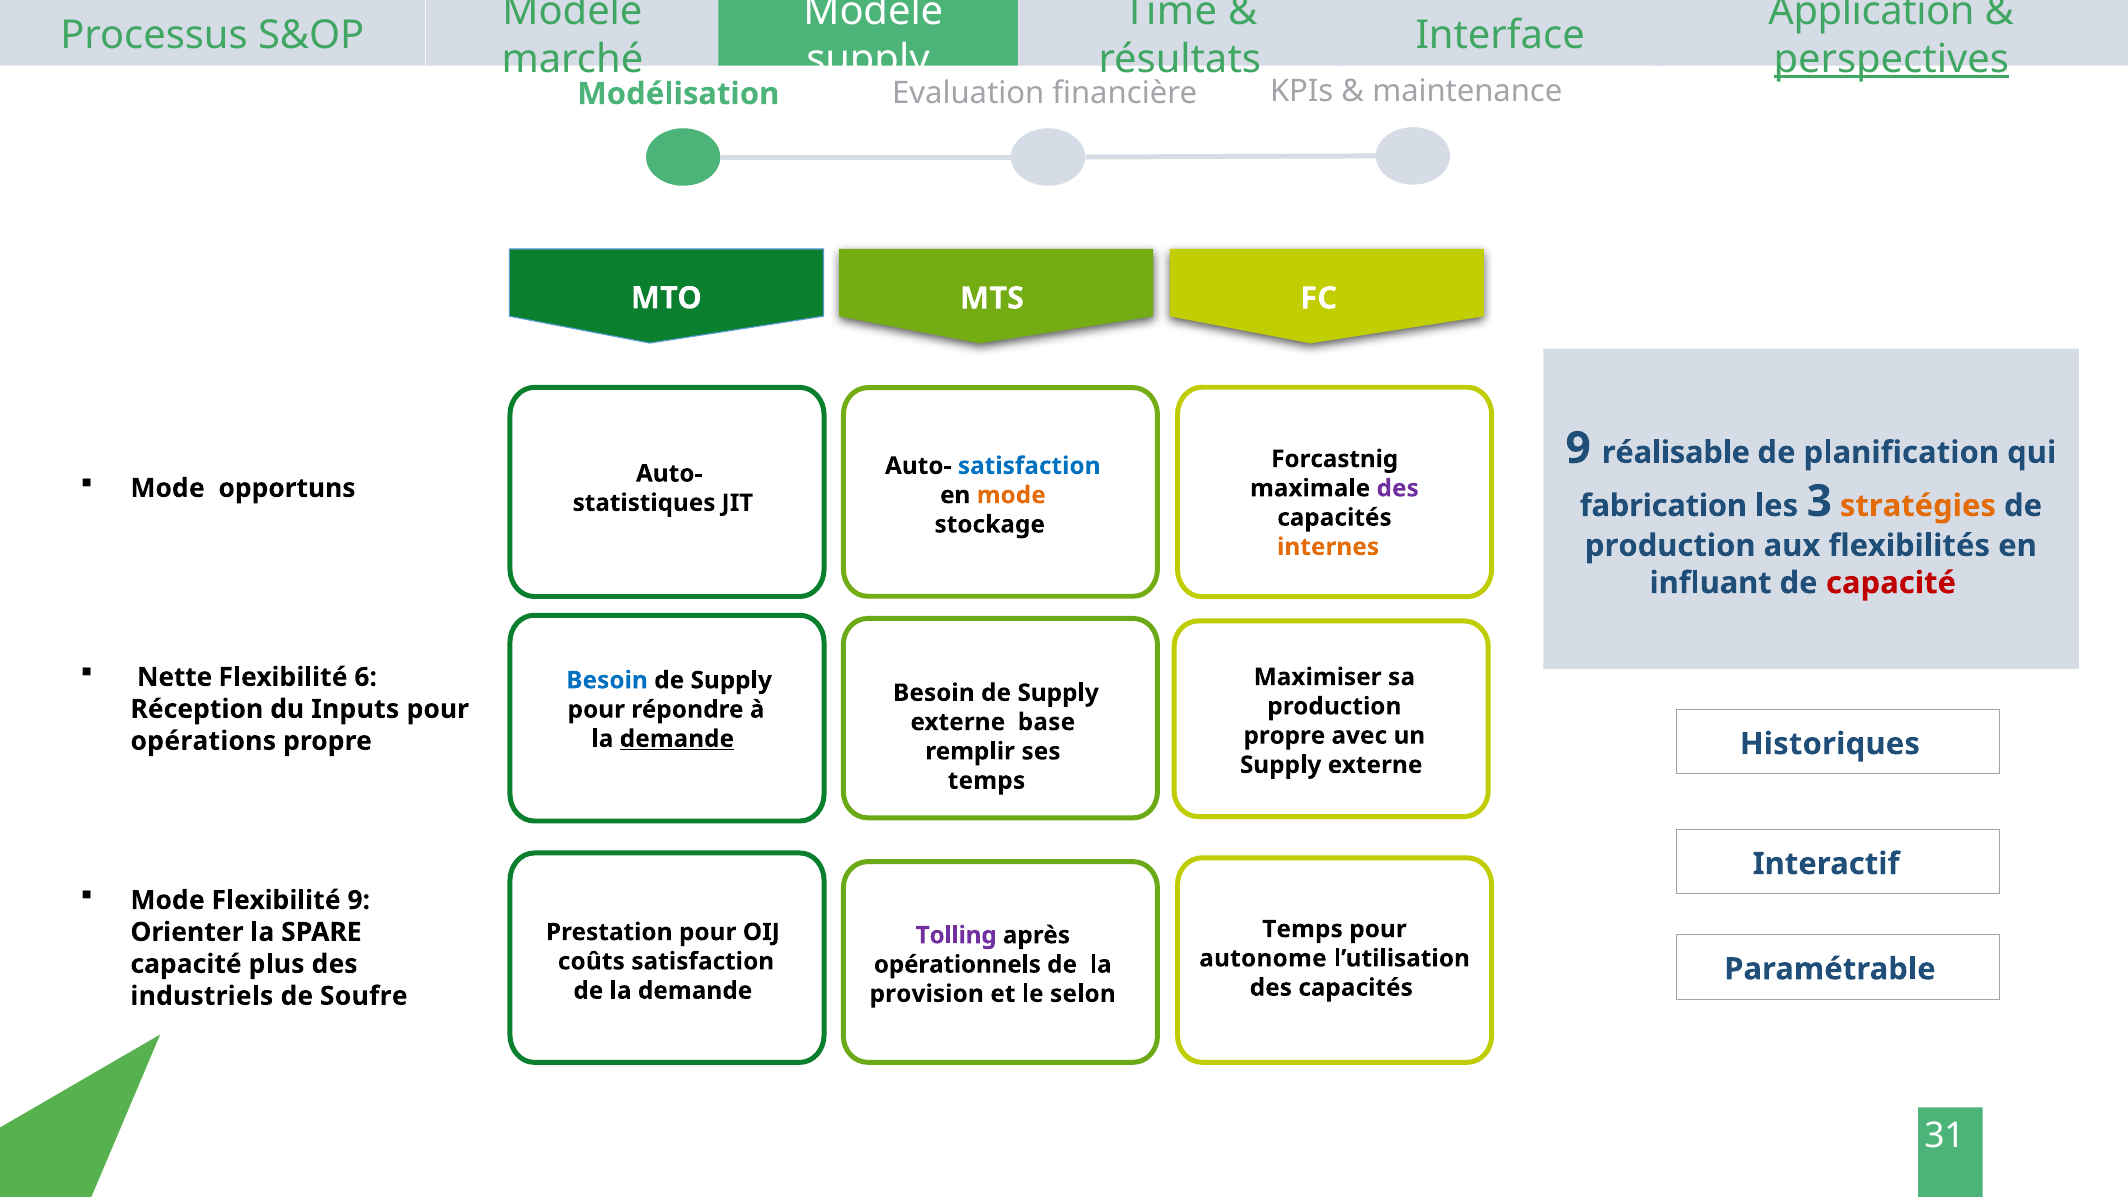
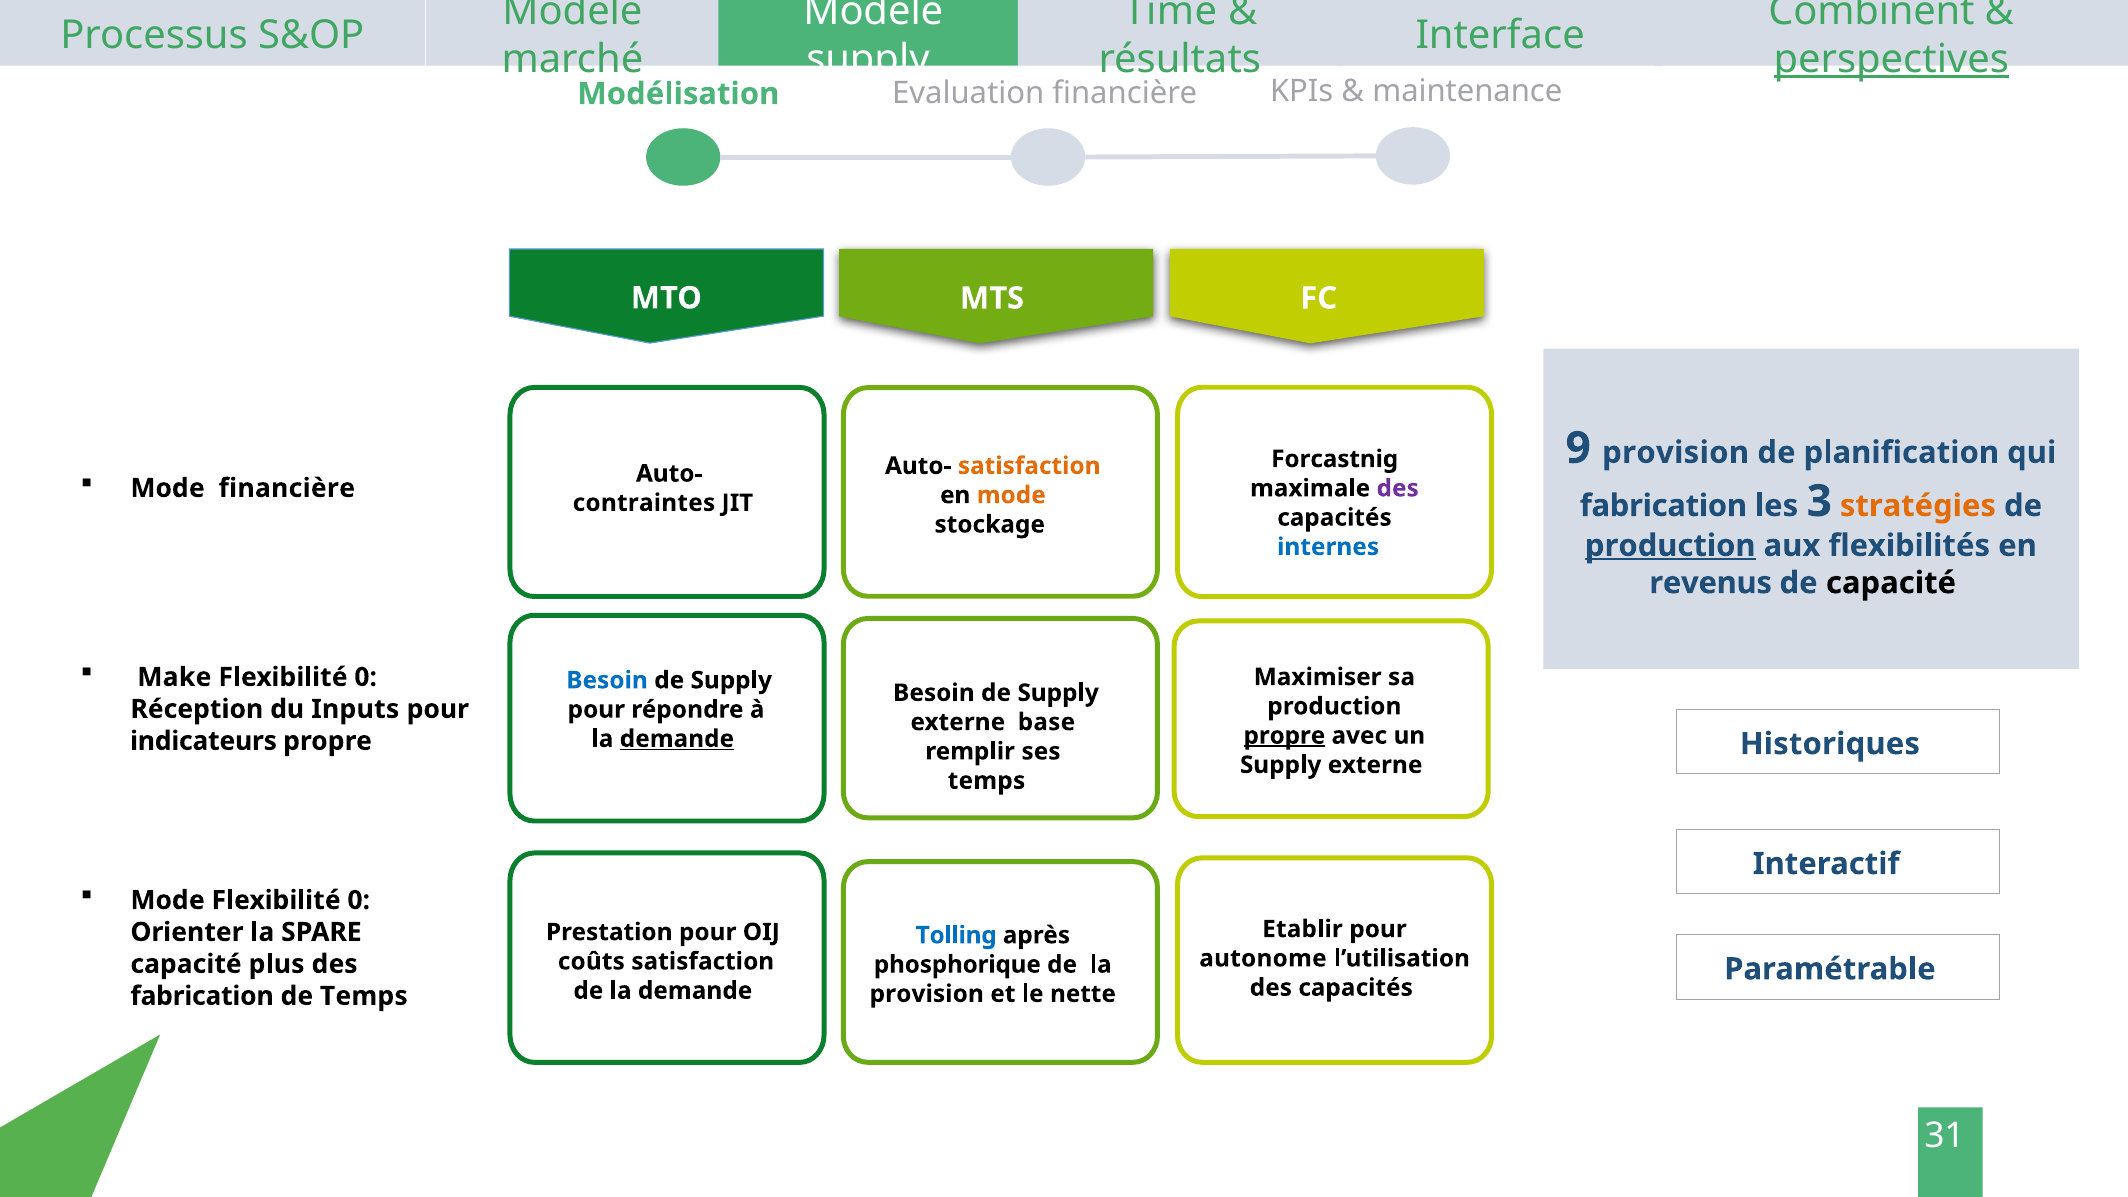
Application: Application -> Combinent (1871, 11)
9 réalisable: réalisable -> provision (1676, 453)
satisfaction colour: blue -> orange (1029, 466)
Mode opportuns: opportuns -> financière (287, 488)
statistiques: statistiques -> contraintes (644, 503)
production underline: none -> present (1670, 546)
internes colour: orange -> blue (1328, 547)
influant: influant -> revenus (1711, 583)
capacité colour: red -> black (1891, 583)
Nette: Nette -> Make (174, 677)
6: 6 -> 0 (366, 677)
propre underline: none -> present (1284, 736)
opérations: opérations -> indicateurs (203, 741)
Mode Flexibilité 9: 9 -> 0 (359, 900)
Temps: Temps -> Etablir (1303, 929)
Tolling colour: purple -> blue (956, 935)
opérationnels: opérationnels -> phosphorique (957, 965)
selon: selon -> nette (1083, 994)
industriels: industriels -> fabrication (202, 996)
de Soufre: Soufre -> Temps (364, 996)
